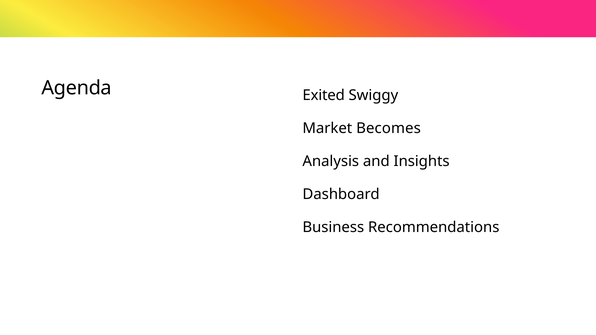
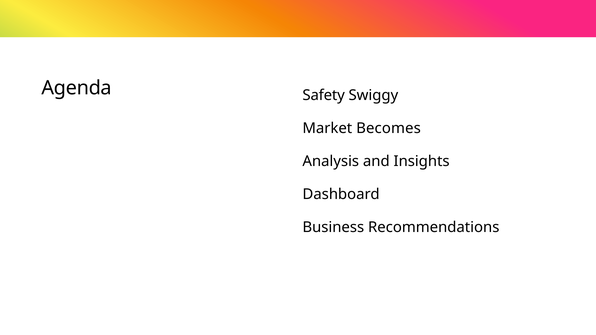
Exited: Exited -> Safety (324, 95)
